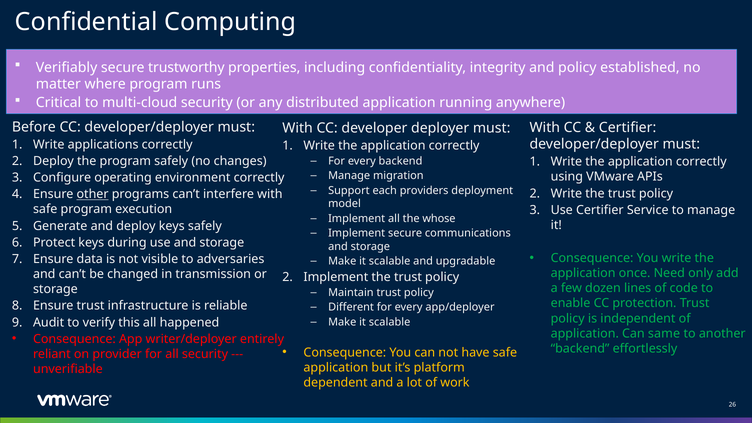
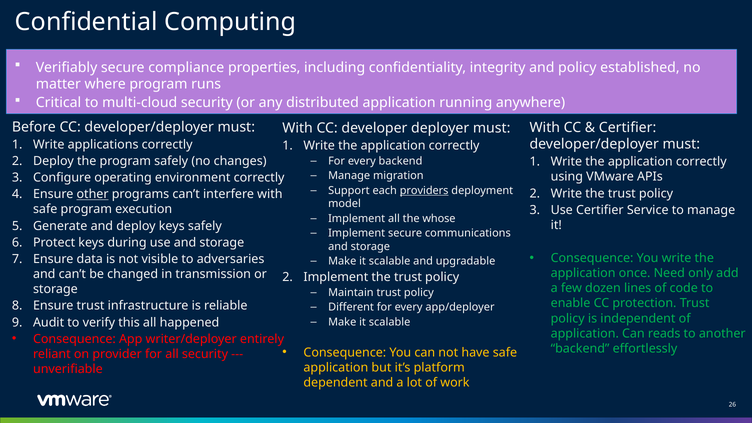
trustworthy: trustworthy -> compliance (186, 67)
providers underline: none -> present (424, 191)
same: same -> reads (664, 333)
